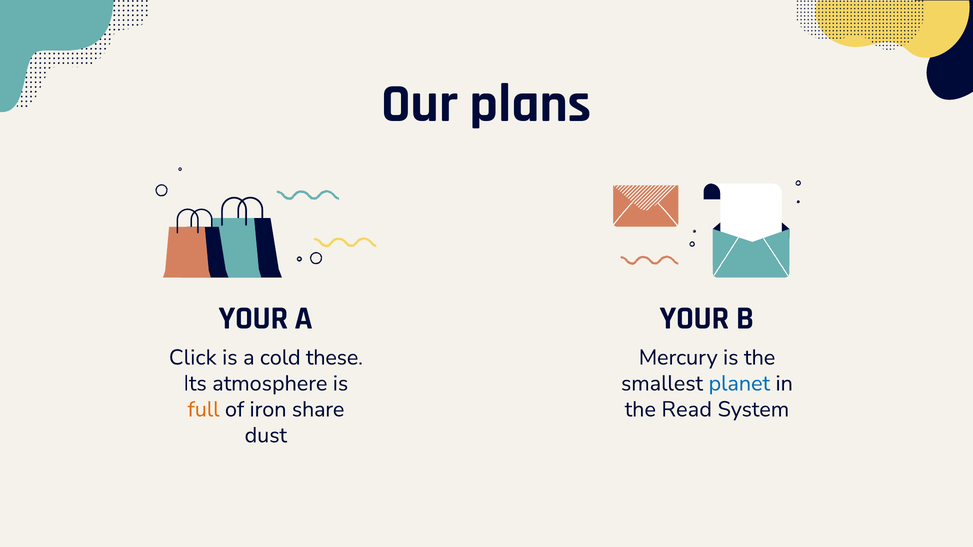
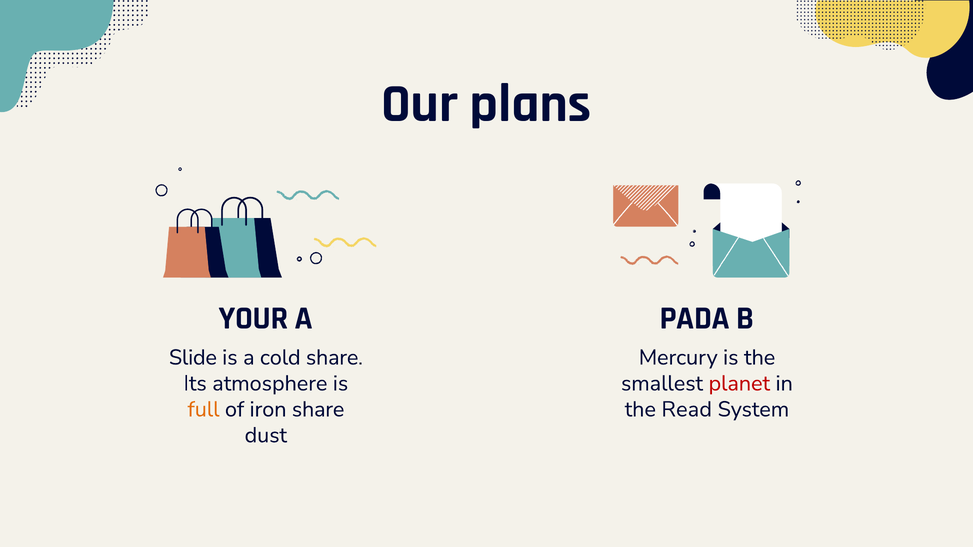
YOUR: YOUR -> PADA (695, 318)
Click: Click -> Slide (193, 358)
cold these: these -> share (334, 358)
planet colour: blue -> red (739, 384)
